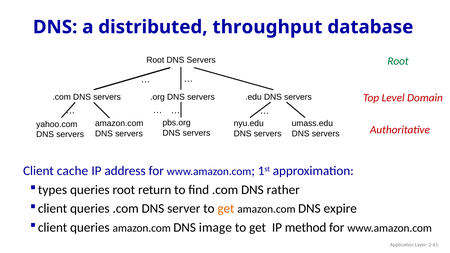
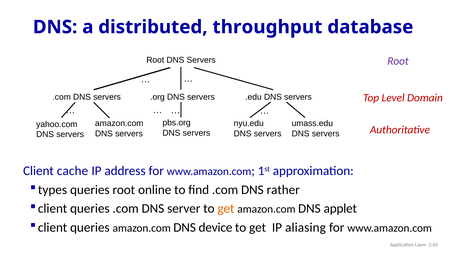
Root colour: green -> purple (398, 61)
return: return -> online (155, 190)
expire: expire -> applet (340, 209)
image: image -> device (216, 228)
method: method -> aliasing (305, 228)
